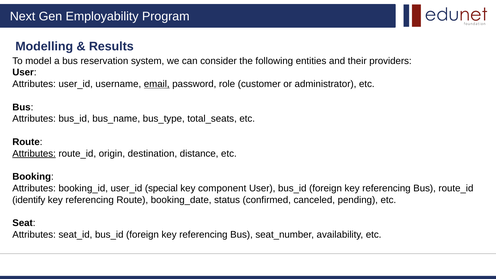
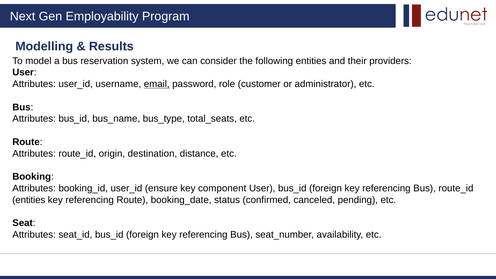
Attributes underline: present -> none (34, 154)
special: special -> ensure (161, 188)
identify: identify -> entities (29, 200)
